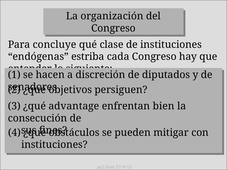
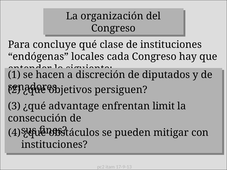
estriba: estriba -> locales (88, 57)
bien: bien -> limit (164, 106)
